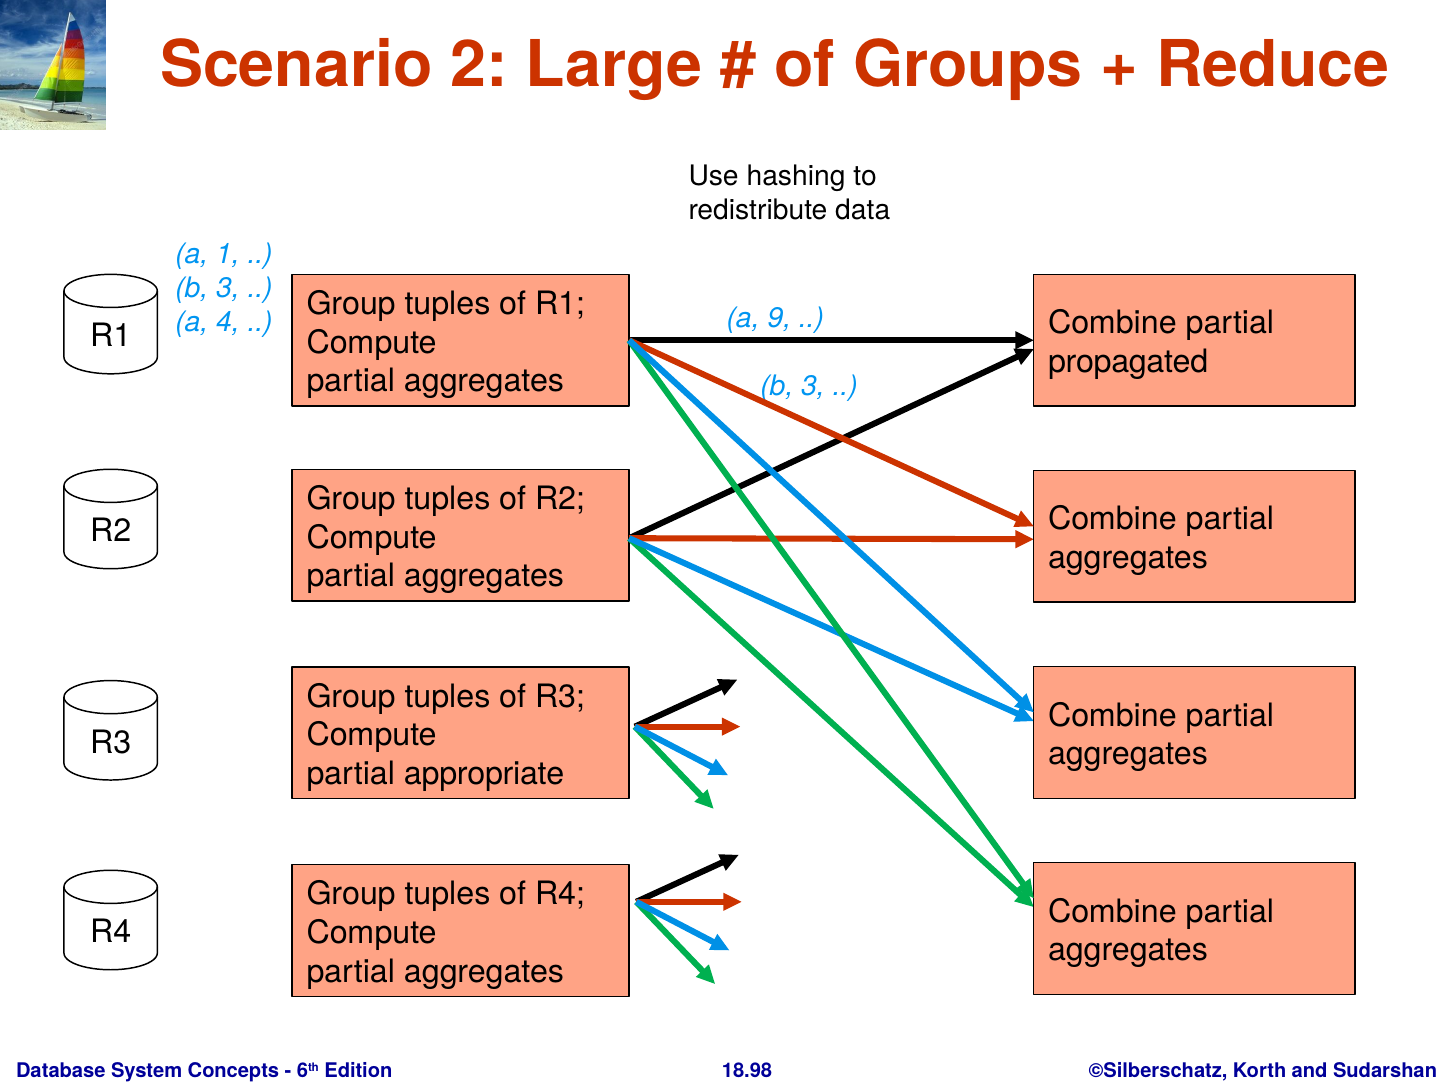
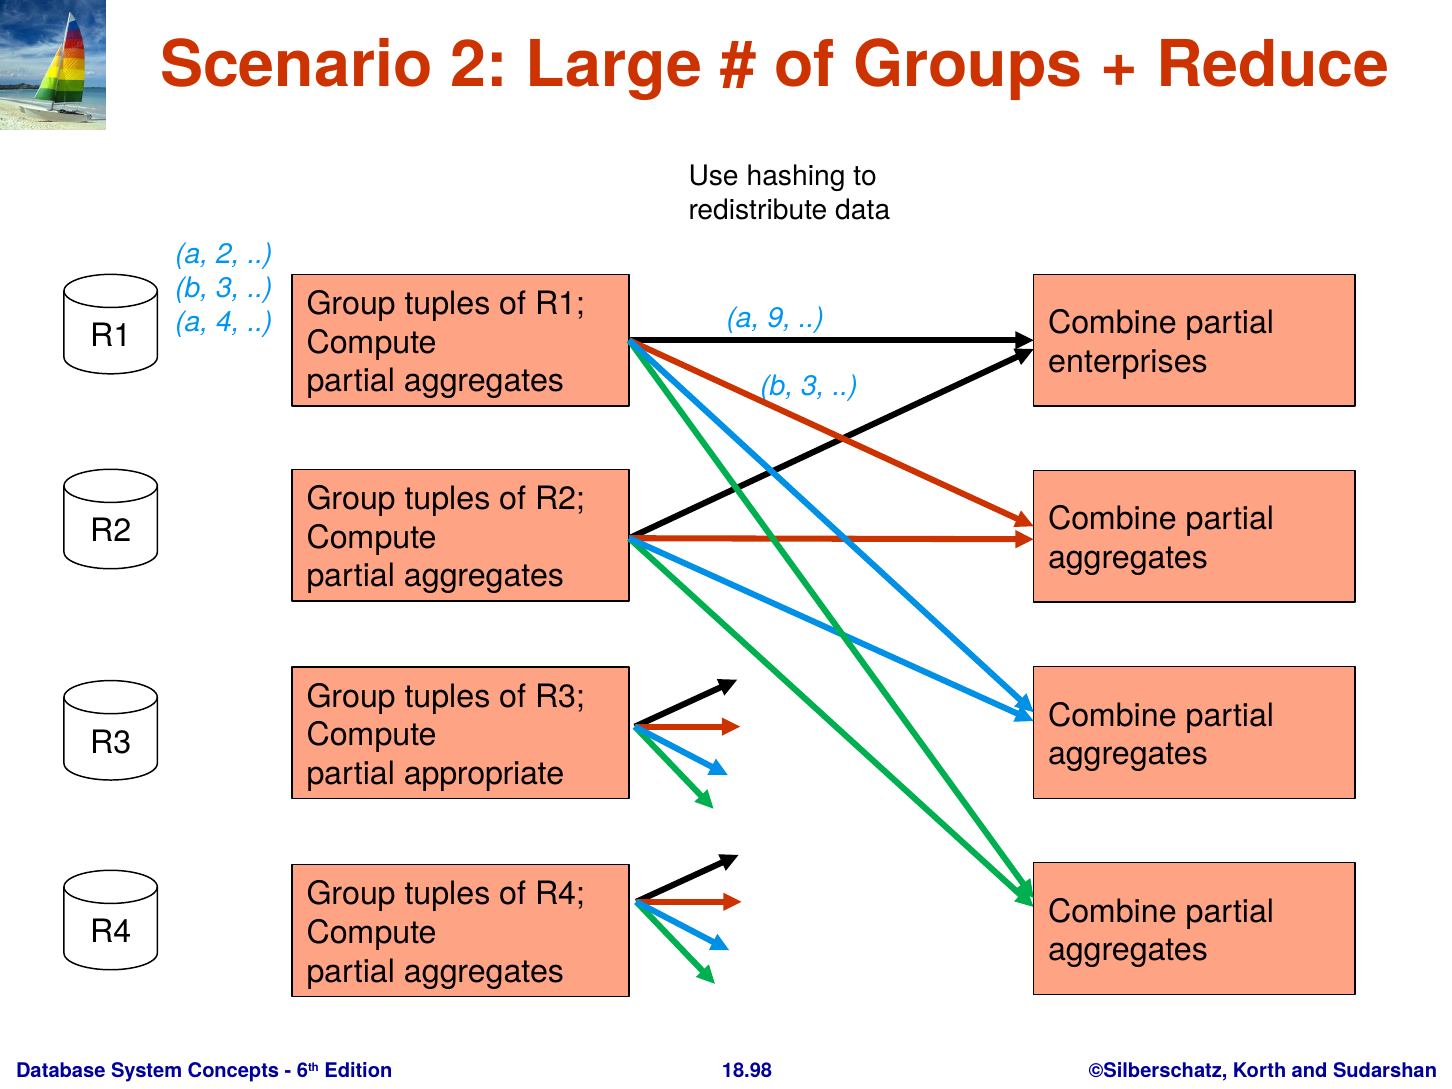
a 1: 1 -> 2 (228, 255)
propagated: propagated -> enterprises (1128, 362)
